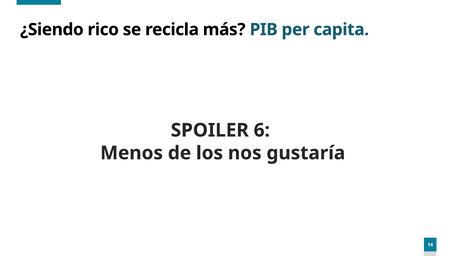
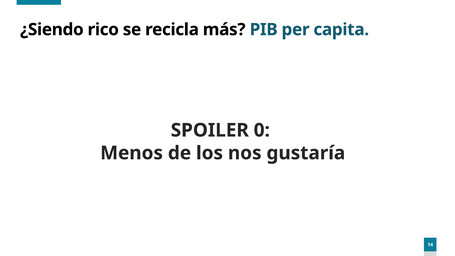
6: 6 -> 0 (262, 130)
